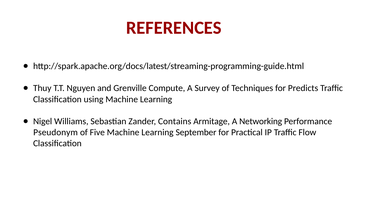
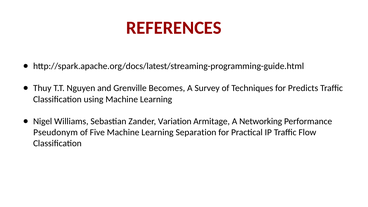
Compute: Compute -> Becomes (167, 88)
Contains: Contains -> Variation (175, 121)
September: September -> Separation (196, 132)
